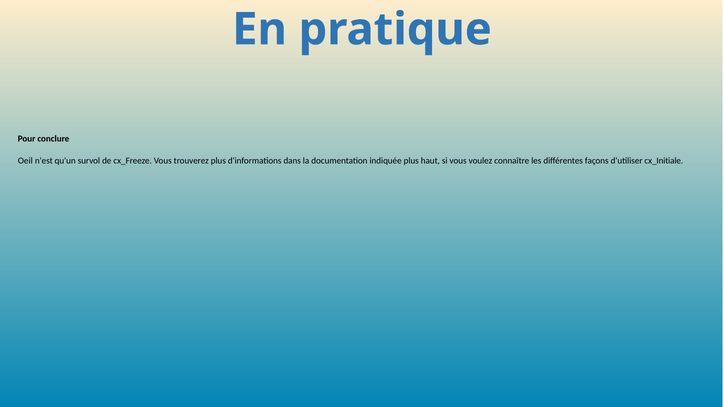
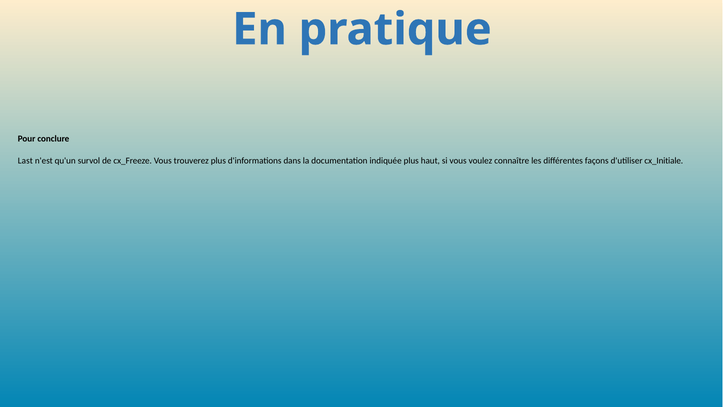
Oeil: Oeil -> Last (25, 161)
